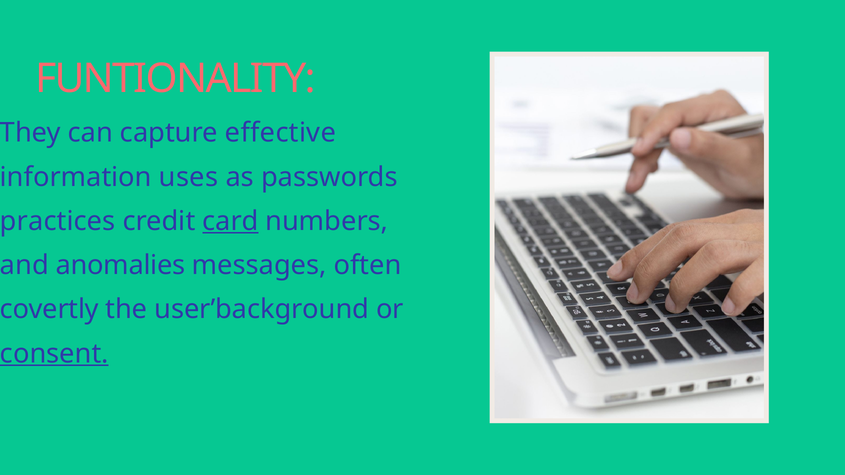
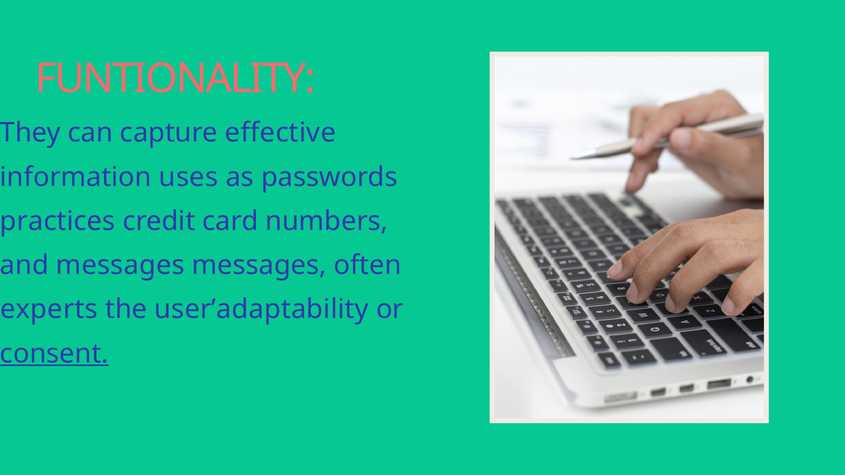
card underline: present -> none (230, 221)
and anomalies: anomalies -> messages (120, 265)
covertly: covertly -> experts (49, 310)
user’background: user’background -> user’adaptability (262, 310)
